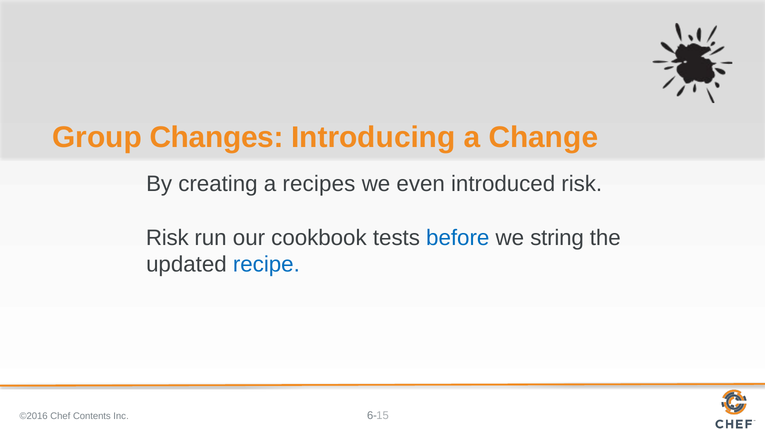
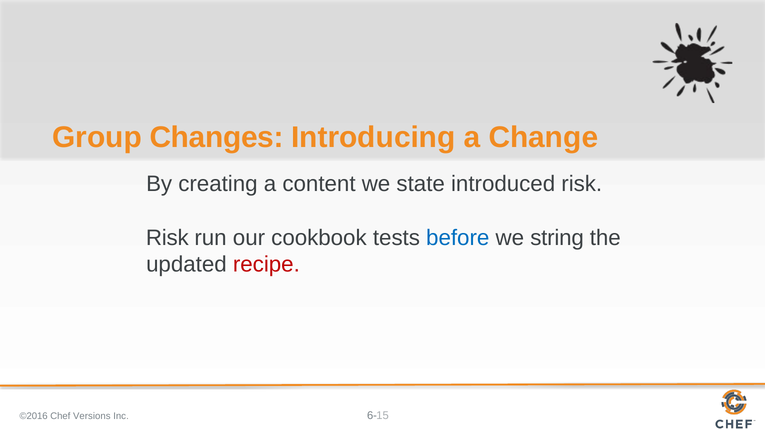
recipes: recipes -> content (319, 184)
even: even -> state (421, 184)
recipe colour: blue -> red (266, 265)
Contents: Contents -> Versions (92, 416)
